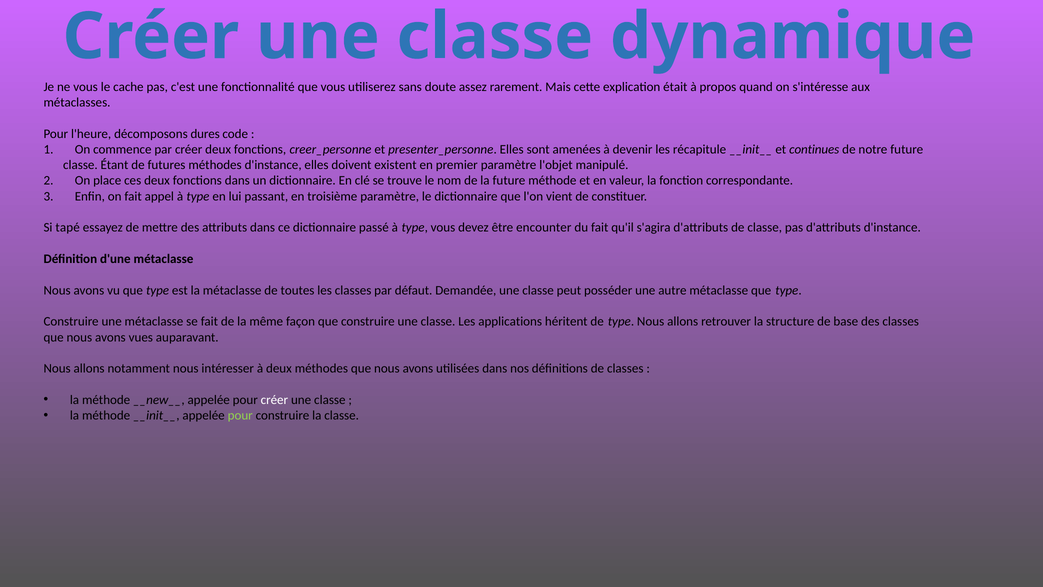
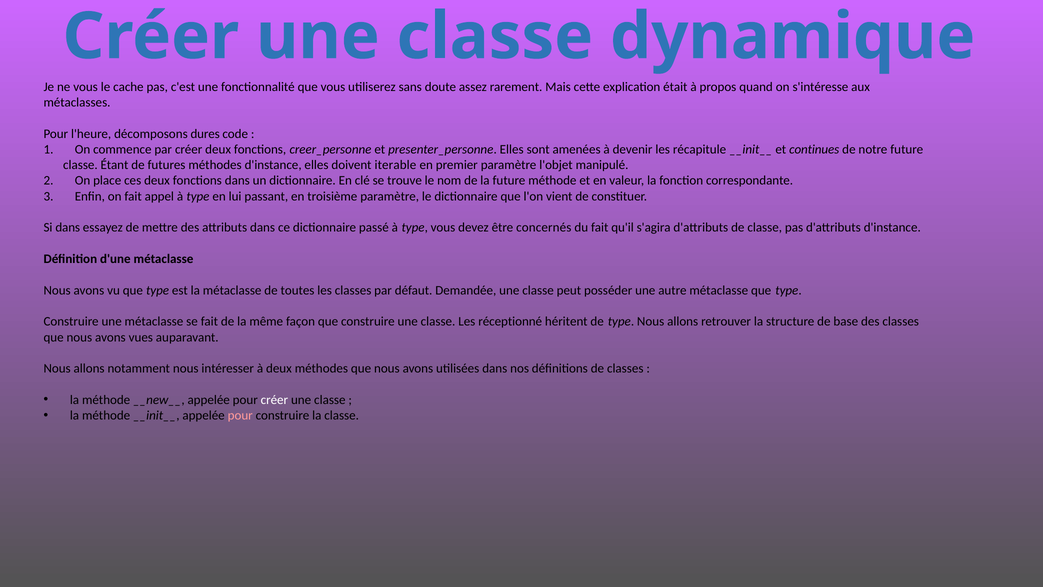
existent: existent -> iterable (395, 165)
Si tapé: tapé -> dans (68, 228)
encounter: encounter -> concernés (544, 228)
applications: applications -> réceptionné (510, 321)
pour colour: light green -> pink (240, 415)
